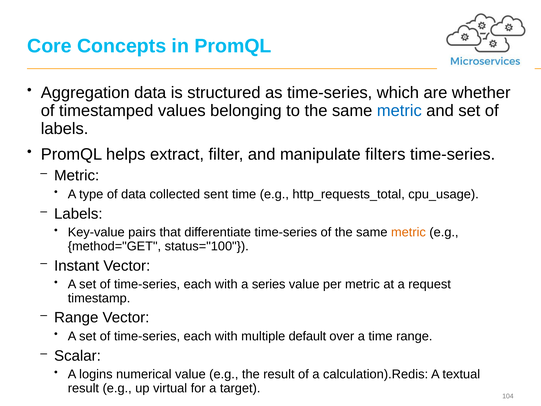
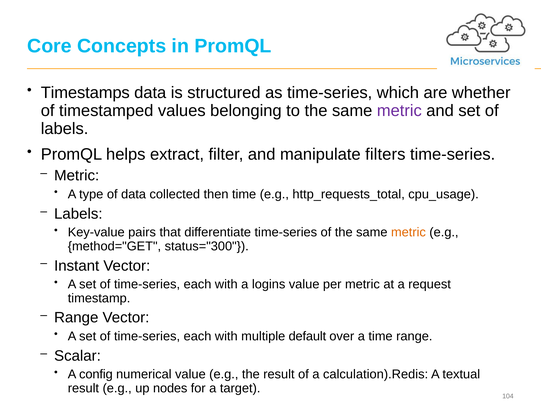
Aggregation: Aggregation -> Timestamps (85, 93)
metric colour: blue -> purple (399, 111)
sent: sent -> then (216, 194)
status="100: status="100 -> status="300 (207, 246)
series: series -> logins (269, 284)
logins: logins -> config (96, 374)
virtual: virtual -> nodes (170, 388)
